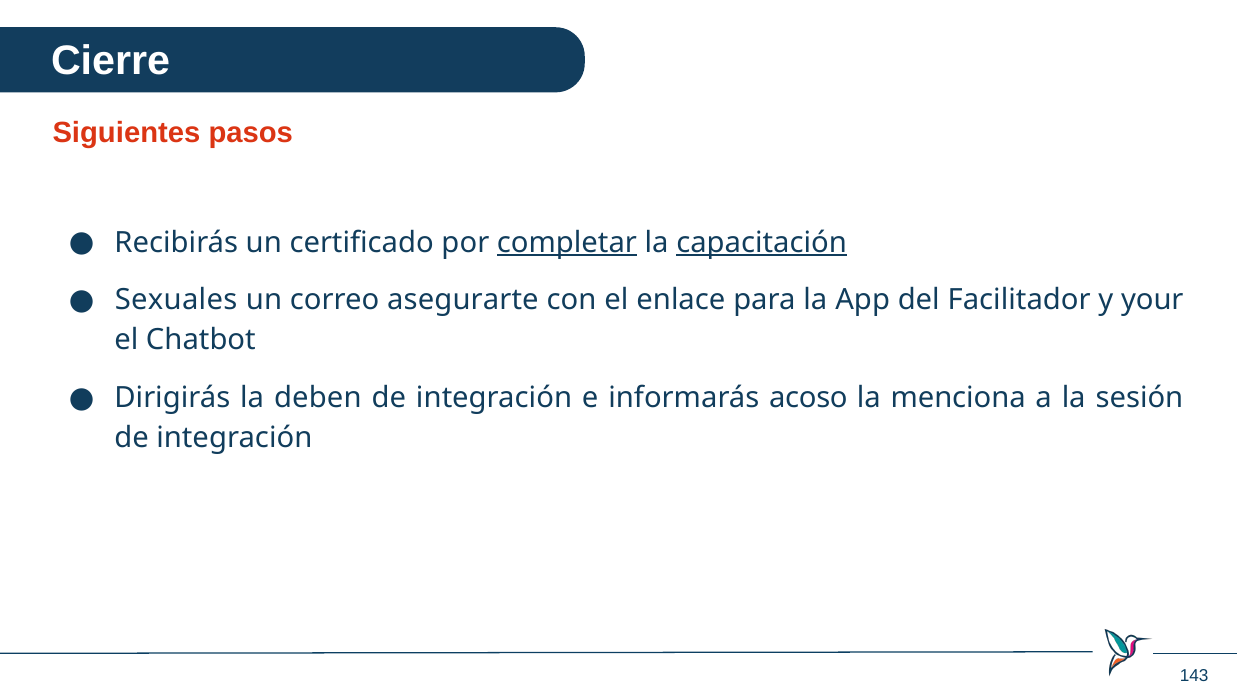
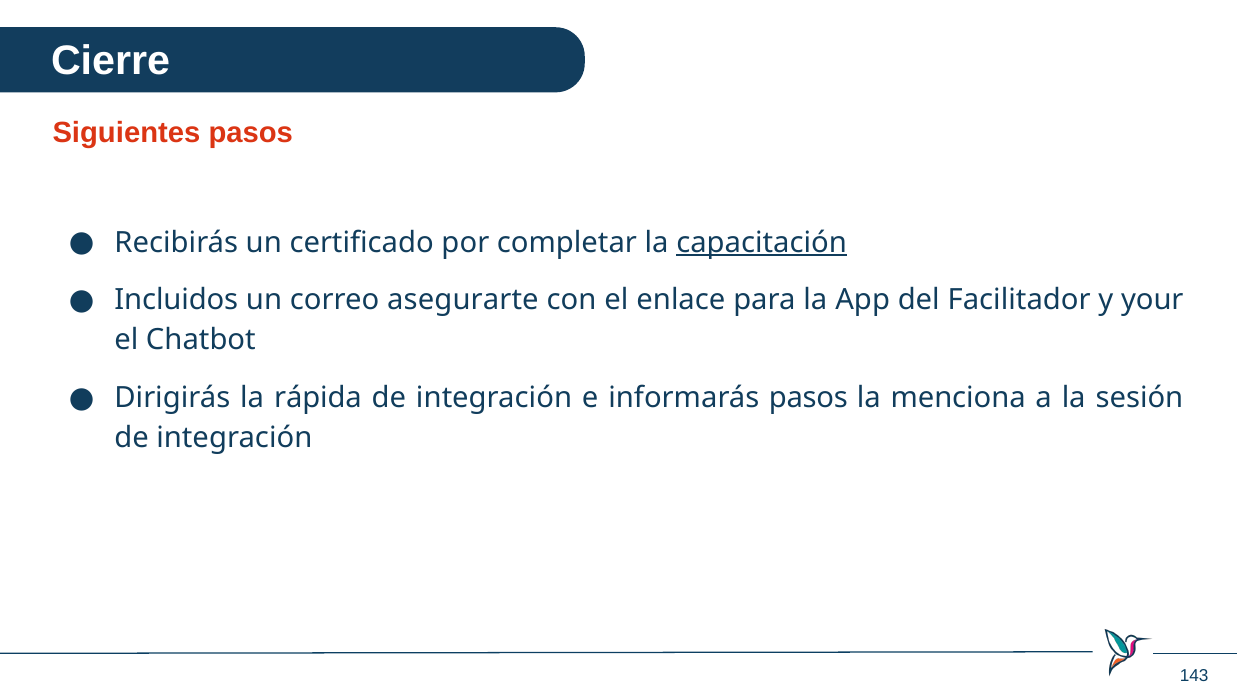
completar underline: present -> none (567, 242)
Sexuales: Sexuales -> Incluidos (176, 300)
deben: deben -> rápida (318, 398)
informarás acoso: acoso -> pasos (808, 398)
